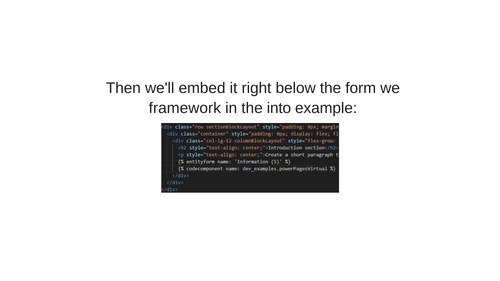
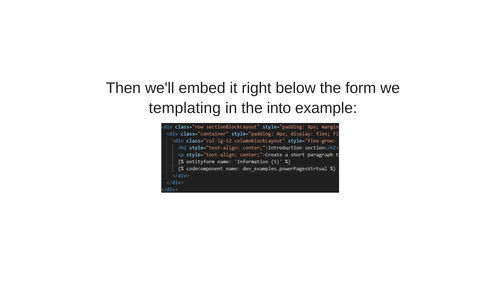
framework: framework -> templating (185, 108)
